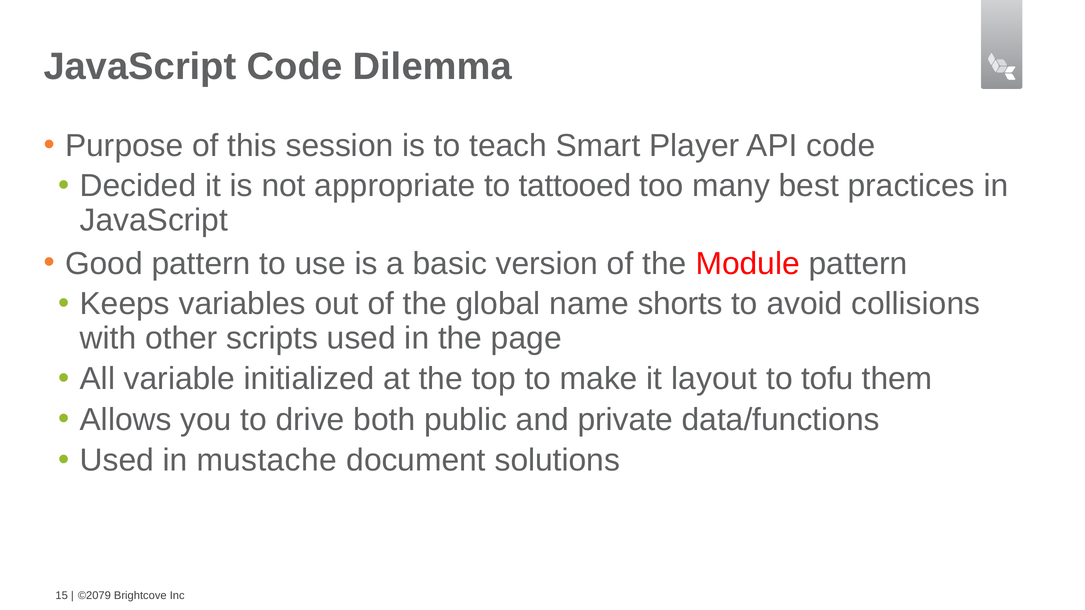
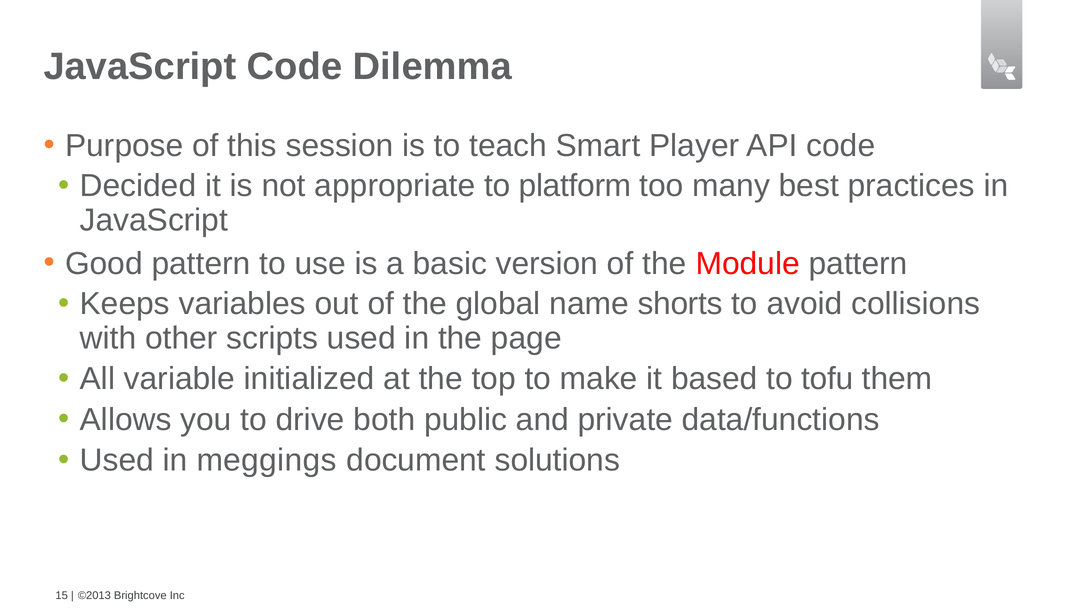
tattooed: tattooed -> platform (575, 186)
layout: layout -> based (714, 379)
mustache: mustache -> meggings (267, 461)
©2079: ©2079 -> ©2013 (94, 596)
